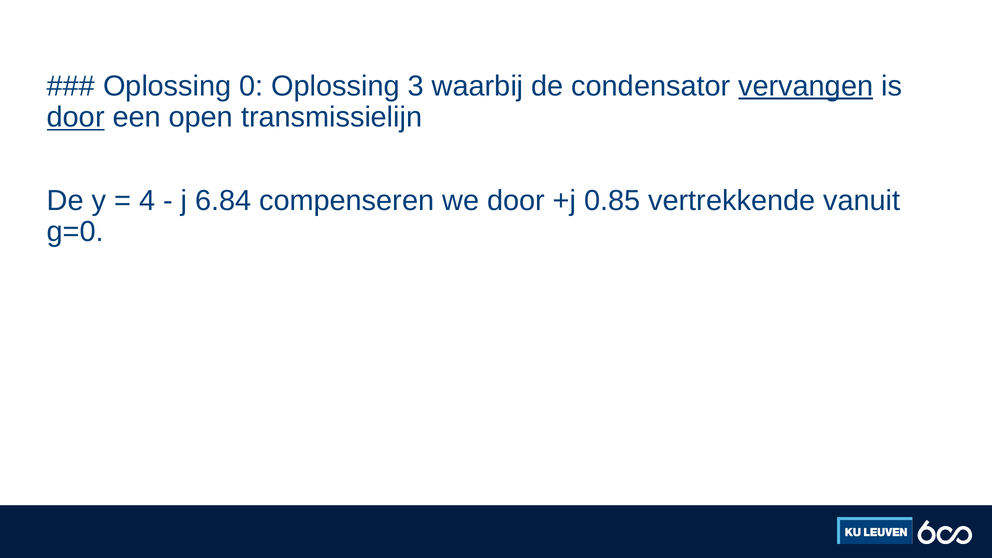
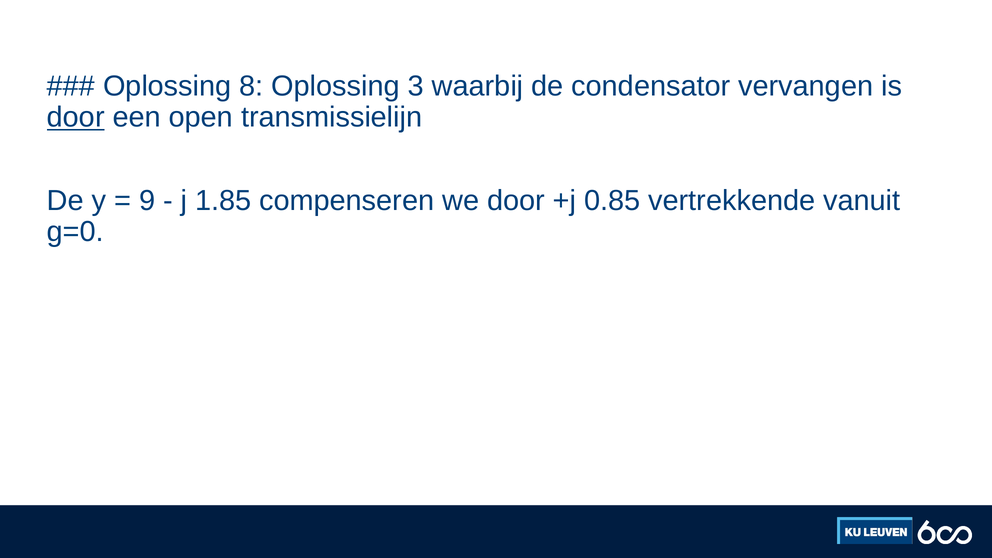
0: 0 -> 8 (251, 86)
vervangen underline: present -> none (806, 86)
4: 4 -> 9 (147, 201)
6.84: 6.84 -> 1.85 (223, 201)
